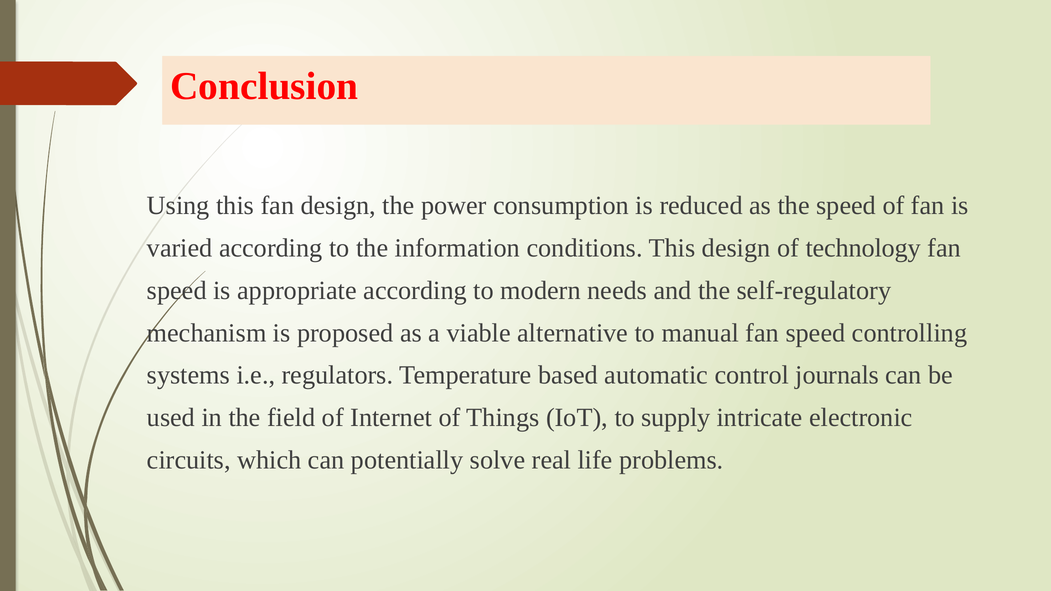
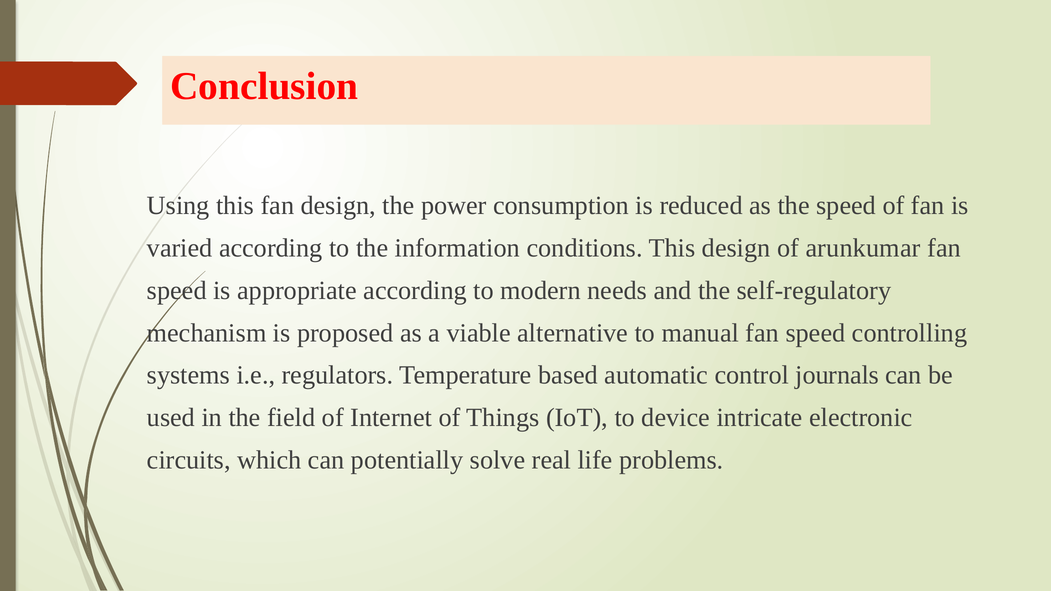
technology: technology -> arunkumar (863, 248)
supply: supply -> device (676, 418)
